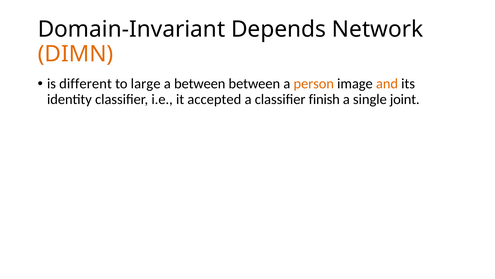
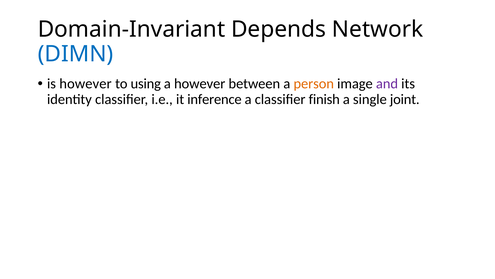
DIMN colour: orange -> blue (76, 54)
is different: different -> however (86, 84)
large: large -> using (146, 84)
a between: between -> however (200, 84)
and colour: orange -> purple (387, 84)
accepted: accepted -> inference (214, 99)
